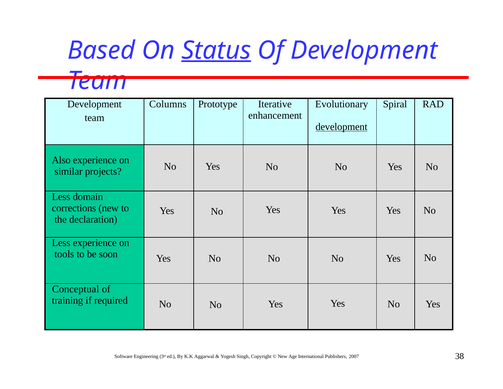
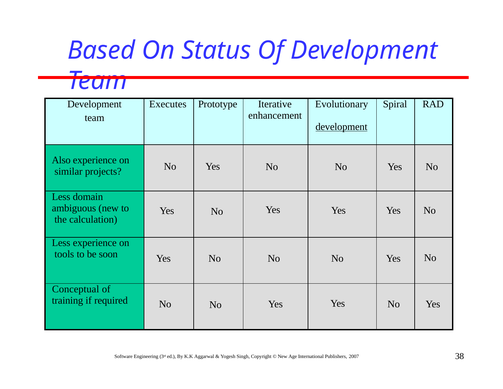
Status underline: present -> none (216, 50)
Columns: Columns -> Executes (168, 104)
corrections: corrections -> ambiguous (74, 208)
declaration: declaration -> calculation (93, 219)
